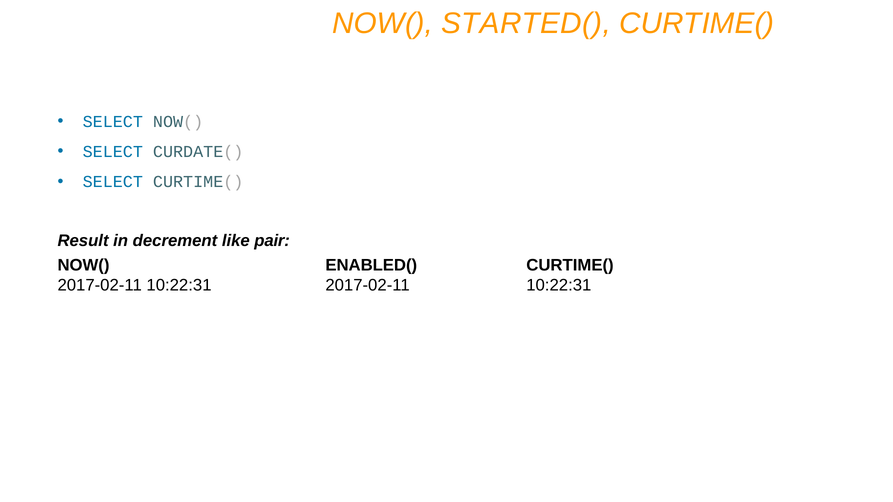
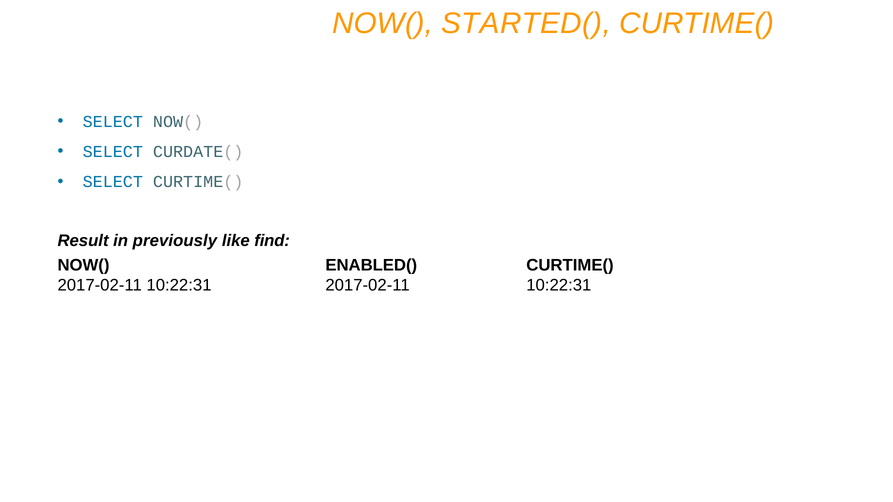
decrement: decrement -> previously (175, 241)
pair: pair -> find (272, 241)
